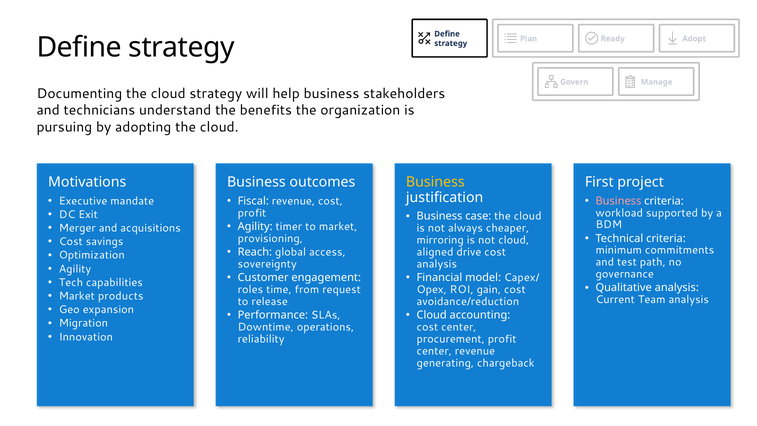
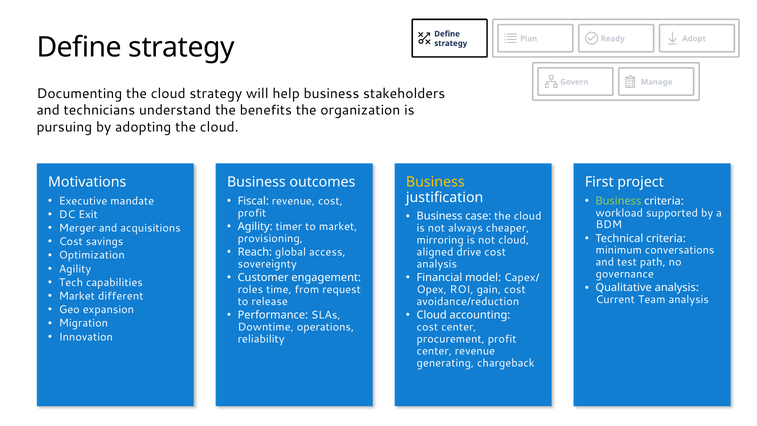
Business colour: pink -> light green (618, 201)
commitments: commitments -> conversations (680, 250)
products: products -> different (121, 296)
